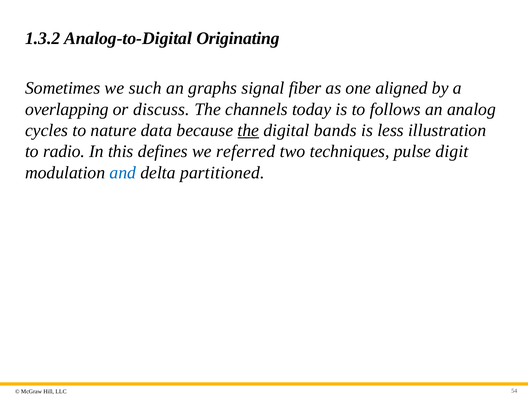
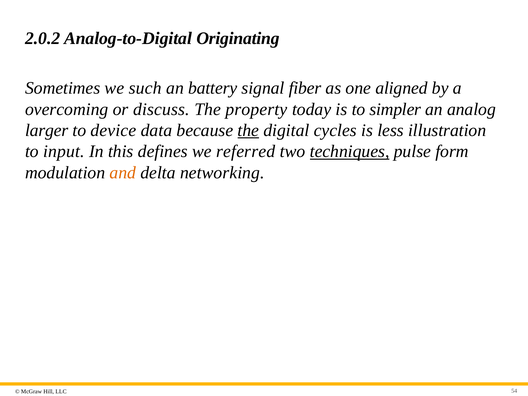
1.3.2: 1.3.2 -> 2.0.2 (43, 38)
graphs: graphs -> battery (213, 88)
overlapping: overlapping -> overcoming (67, 109)
channels: channels -> property (256, 109)
follows: follows -> simpler (395, 109)
cycles: cycles -> larger (47, 130)
nature: nature -> device (113, 130)
bands: bands -> cycles (335, 130)
radio: radio -> input (64, 152)
techniques underline: none -> present (350, 152)
digit: digit -> form (452, 152)
and colour: blue -> orange (123, 173)
partitioned: partitioned -> networking (222, 173)
